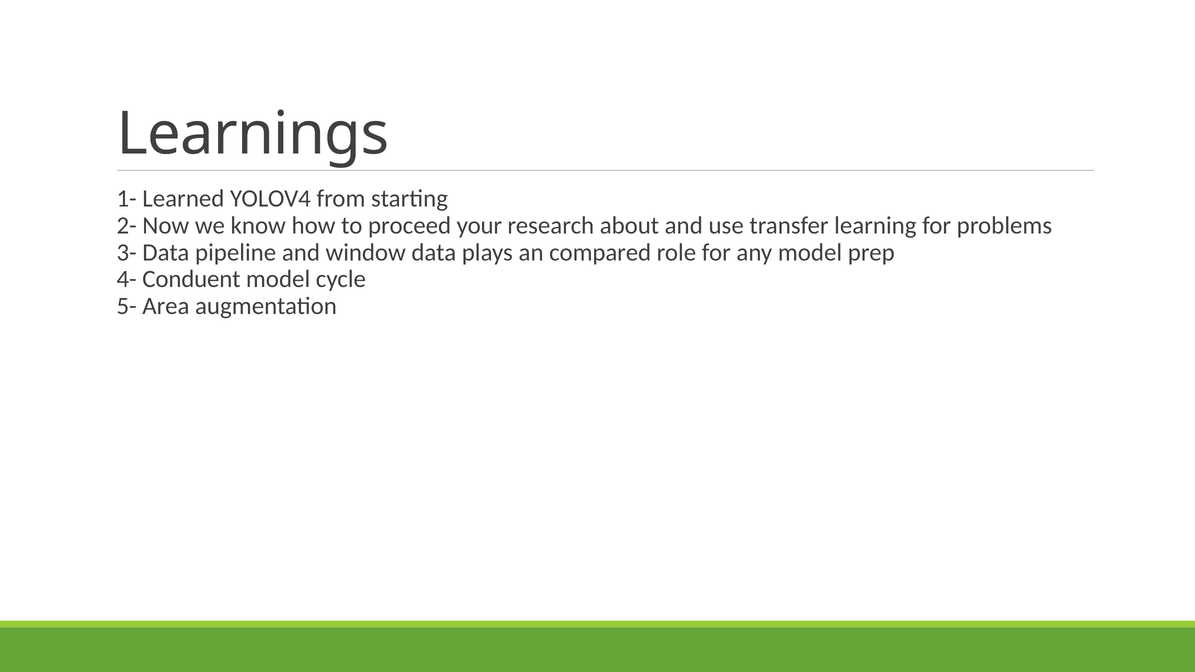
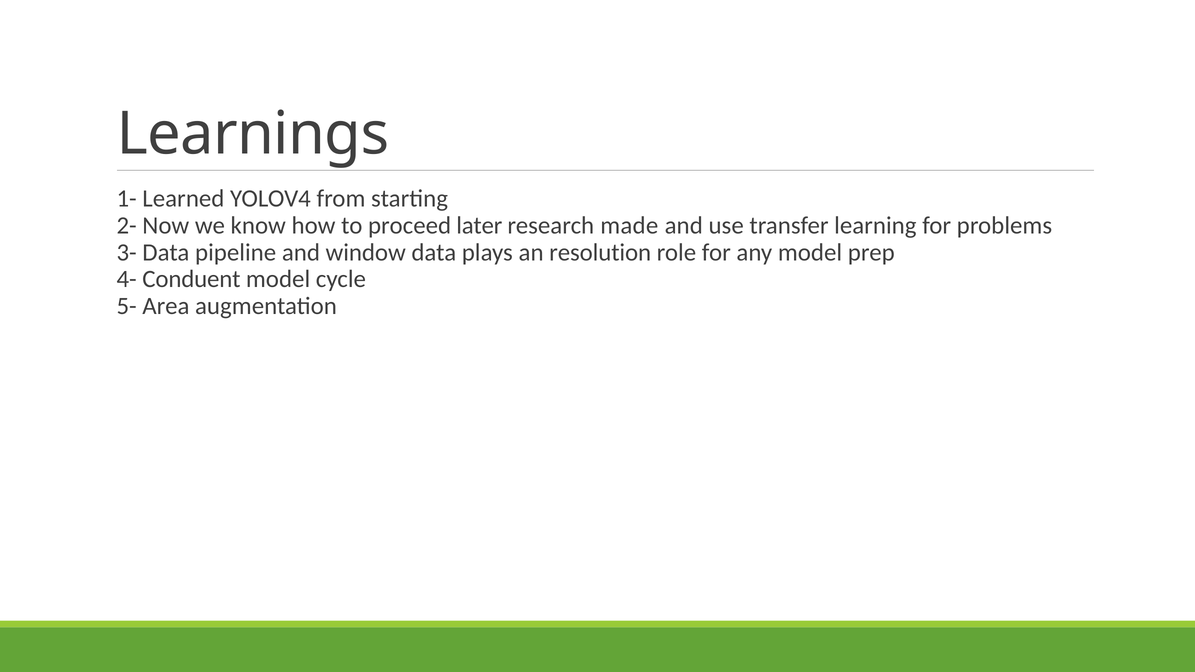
your: your -> later (479, 226)
about: about -> made (629, 226)
compared: compared -> resolution (600, 252)
